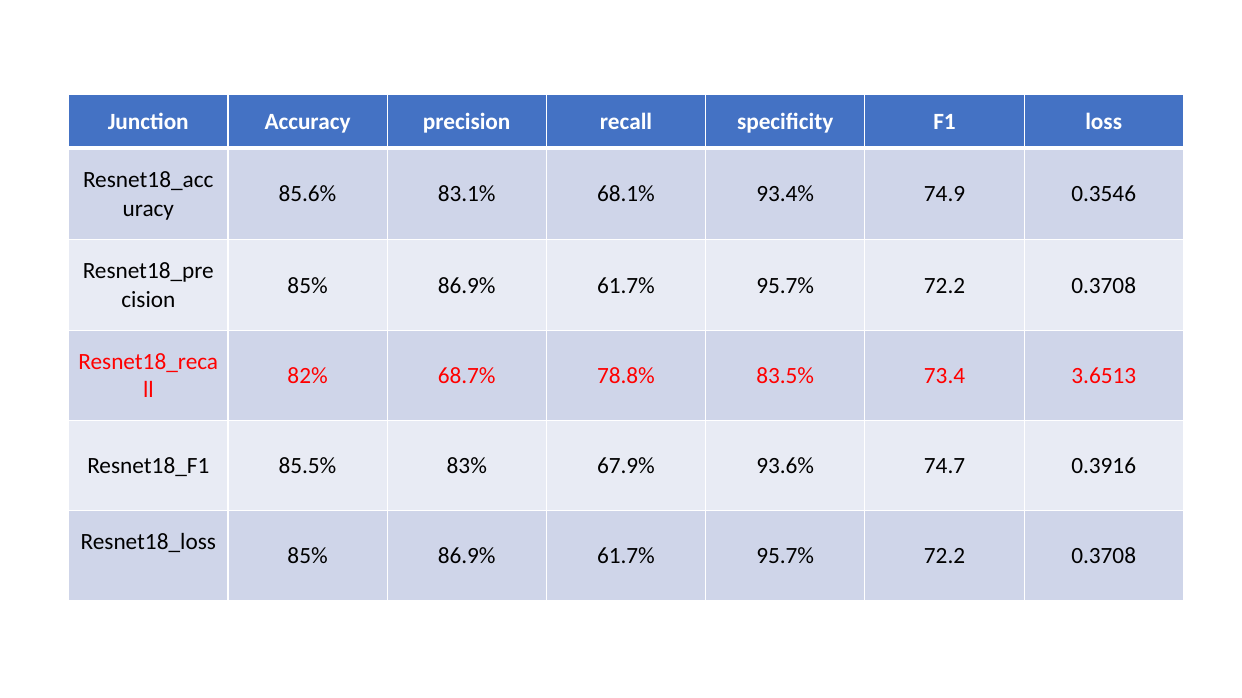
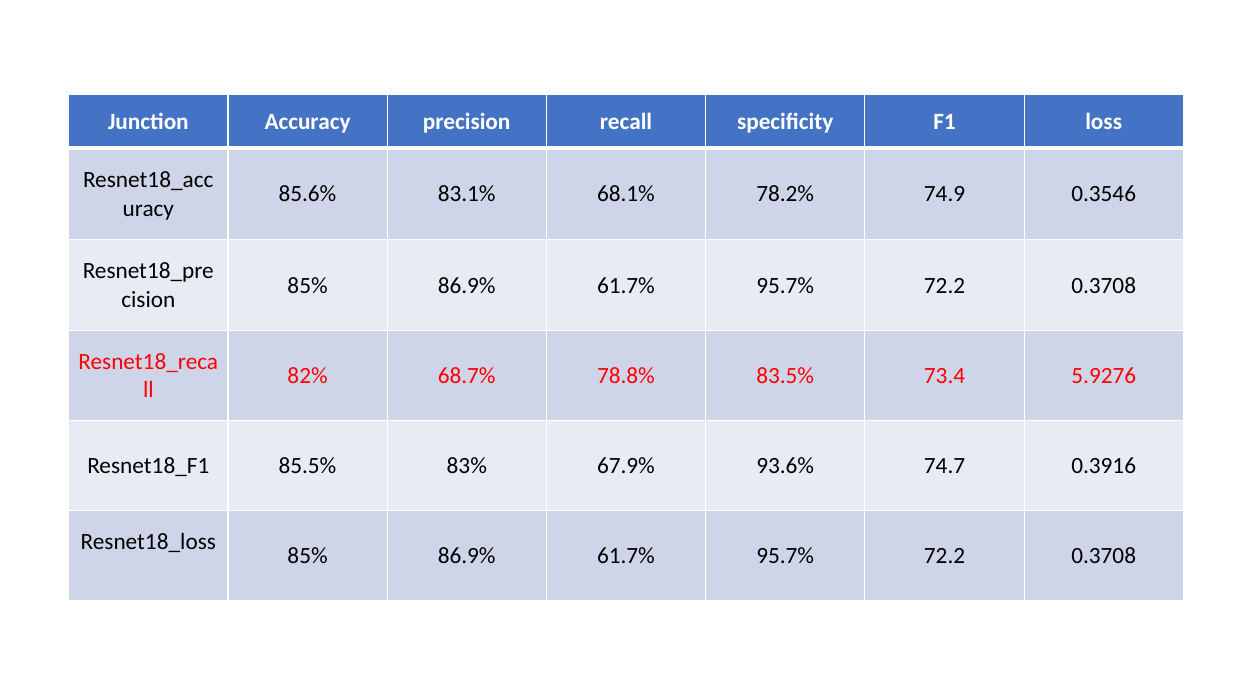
93.4%: 93.4% -> 78.2% (785, 194)
3.6513: 3.6513 -> 5.9276 (1104, 376)
